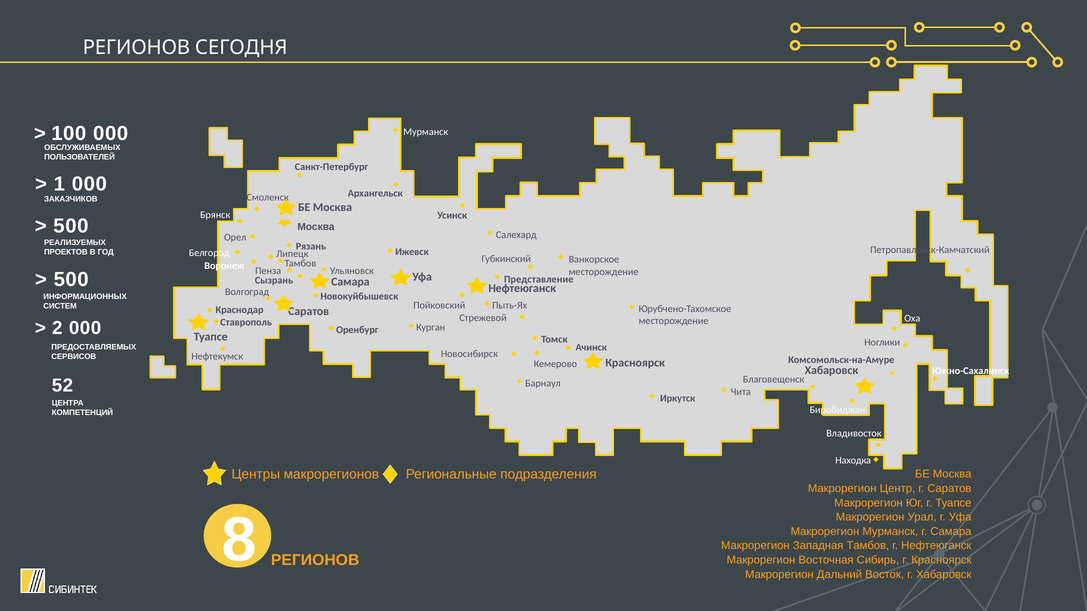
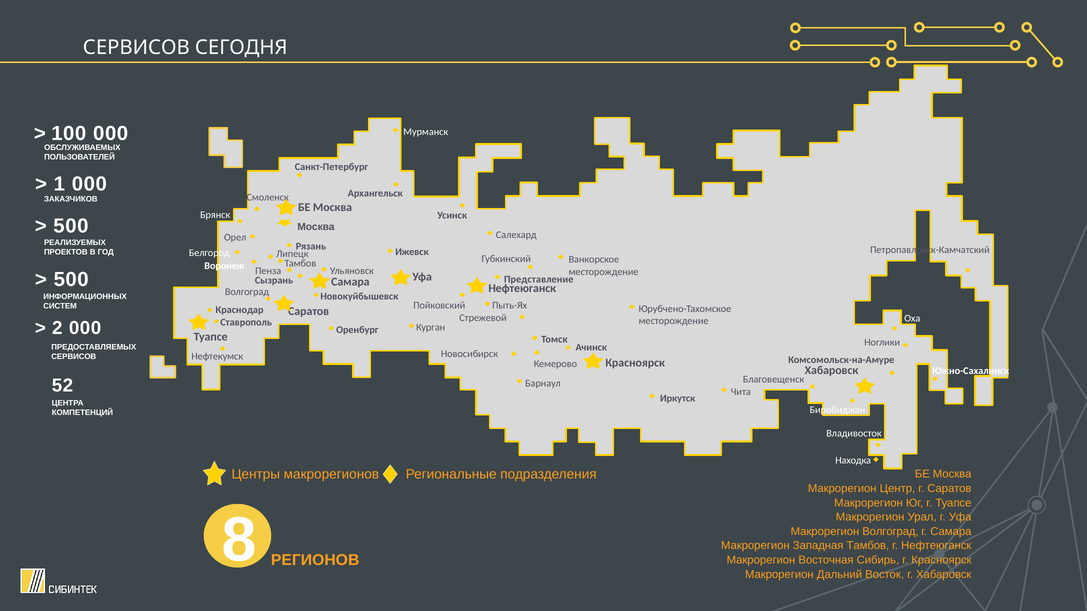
РЕГИОНОВ: РЕГИОНОВ -> СЕРВИСОВ (136, 47)
Макрорегион Мурманск: Мурманск -> Волгоград (890, 532)
